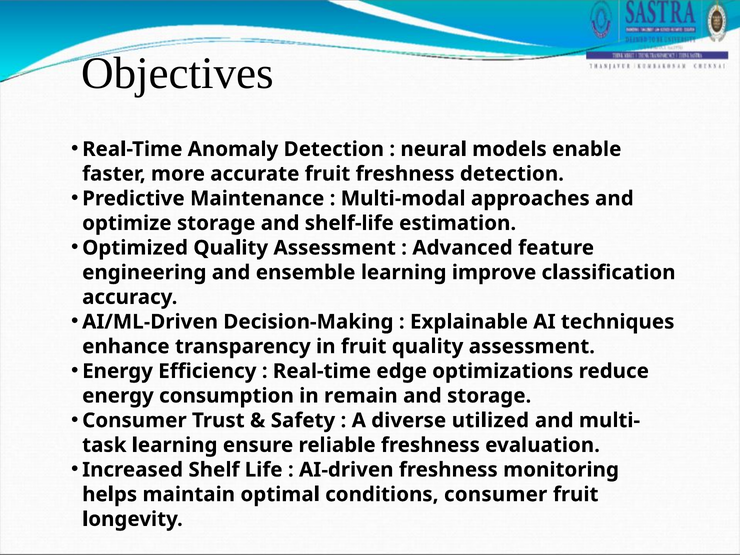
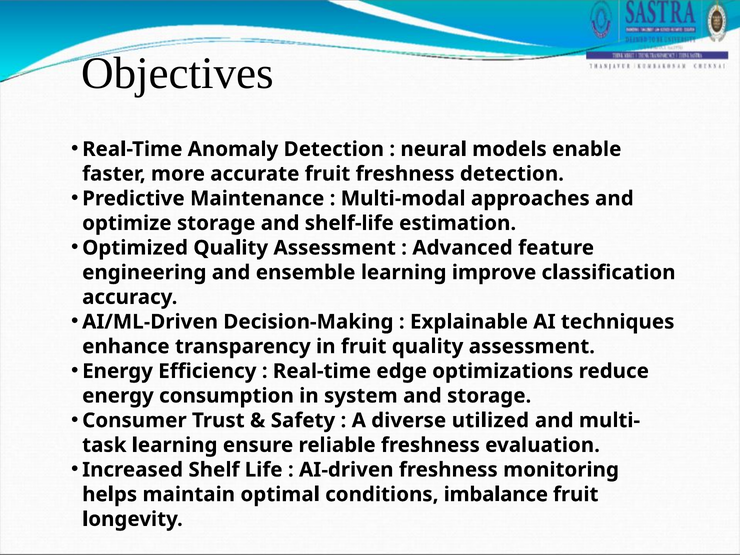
remain: remain -> system (361, 396)
conditions consumer: consumer -> imbalance (496, 494)
